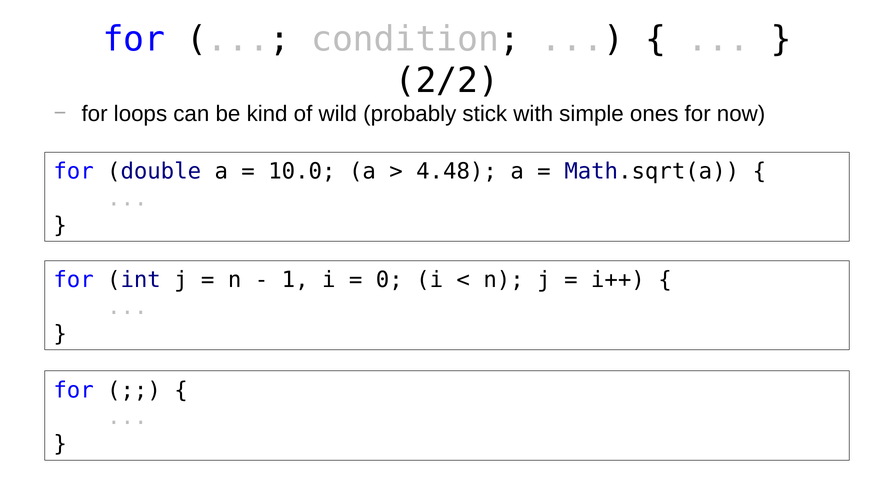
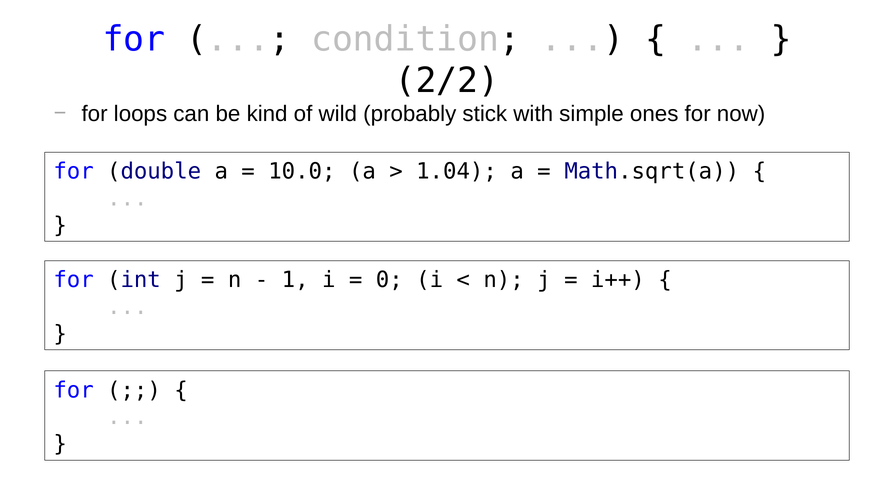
4.48: 4.48 -> 1.04 (457, 171)
